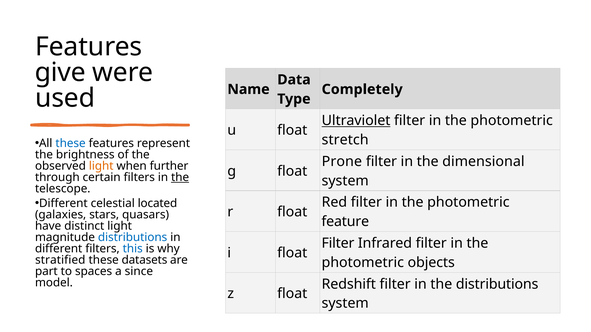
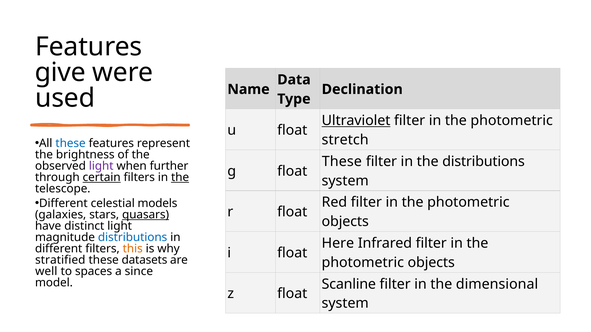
Completely: Completely -> Declination (362, 89)
Prone: Prone -> These (342, 162)
the dimensional: dimensional -> distributions (484, 162)
light colour: orange -> purple (101, 166)
certain underline: none -> present (102, 178)
located: located -> models (157, 204)
quasars underline: none -> present (146, 215)
feature: feature -> objects (345, 222)
Filter: Filter -> Here (338, 243)
this colour: blue -> orange (133, 249)
part: part -> well (46, 272)
Redshift: Redshift -> Scanline (349, 284)
the distributions: distributions -> dimensional (497, 284)
